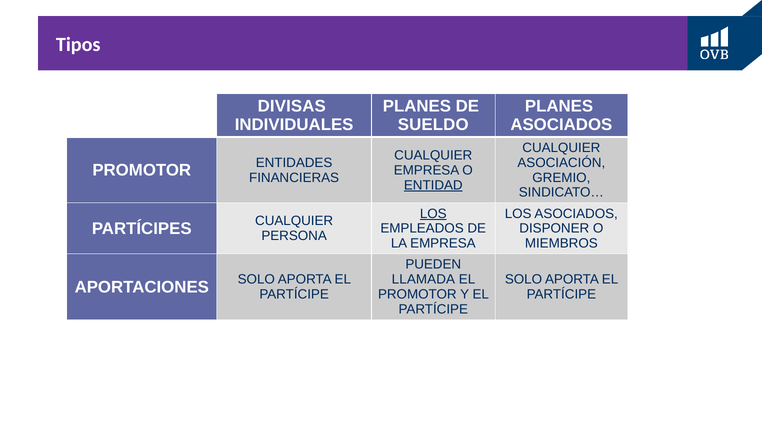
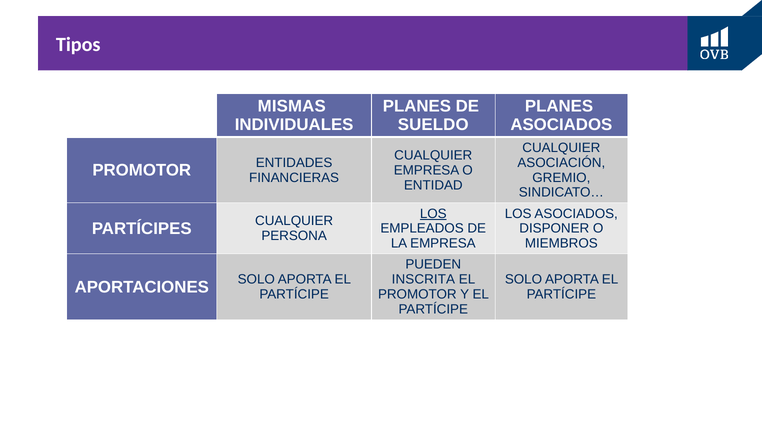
DIVISAS: DIVISAS -> MISMAS (292, 106)
ENTIDAD underline: present -> none (433, 185)
LLAMADA: LLAMADA -> INSCRITA (423, 279)
